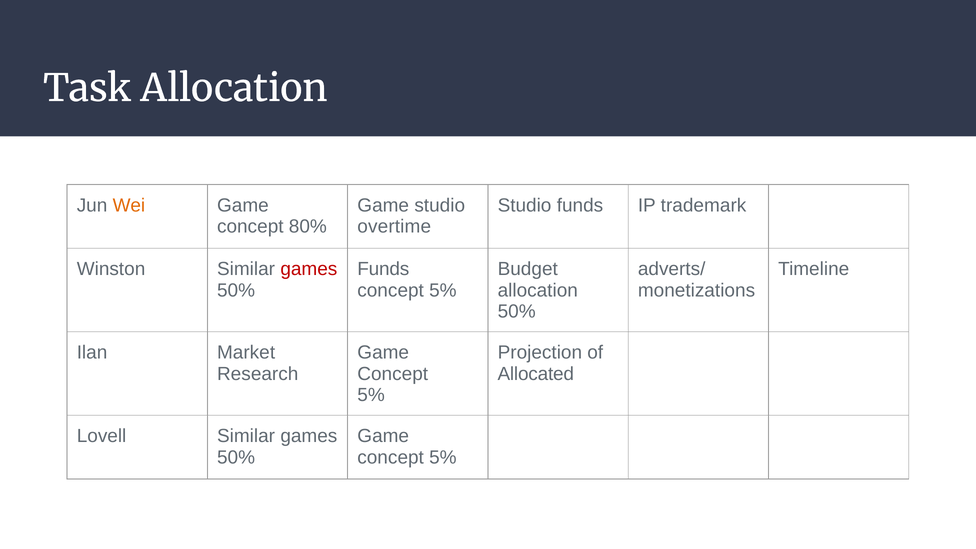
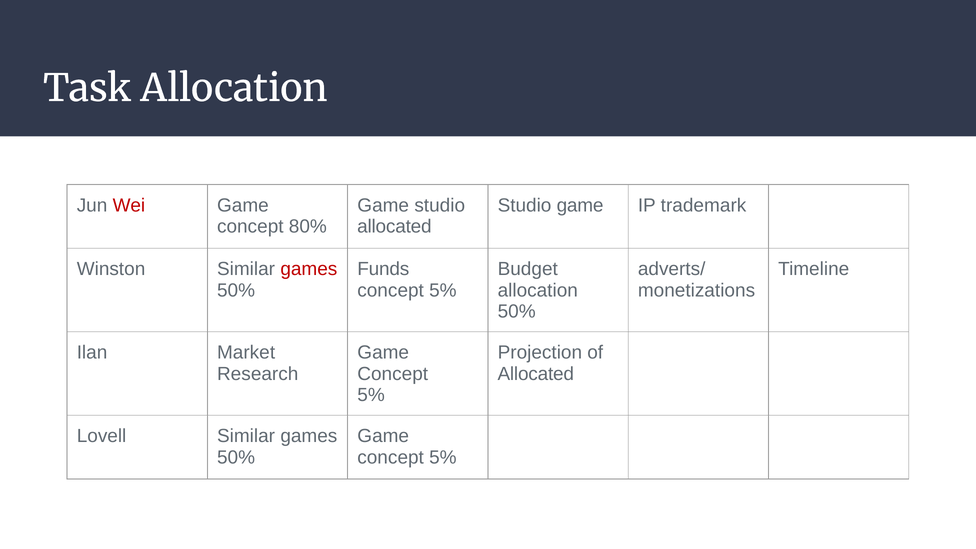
Wei colour: orange -> red (129, 205)
Studio funds: funds -> game (580, 205)
overtime: overtime -> allocated (394, 227)
